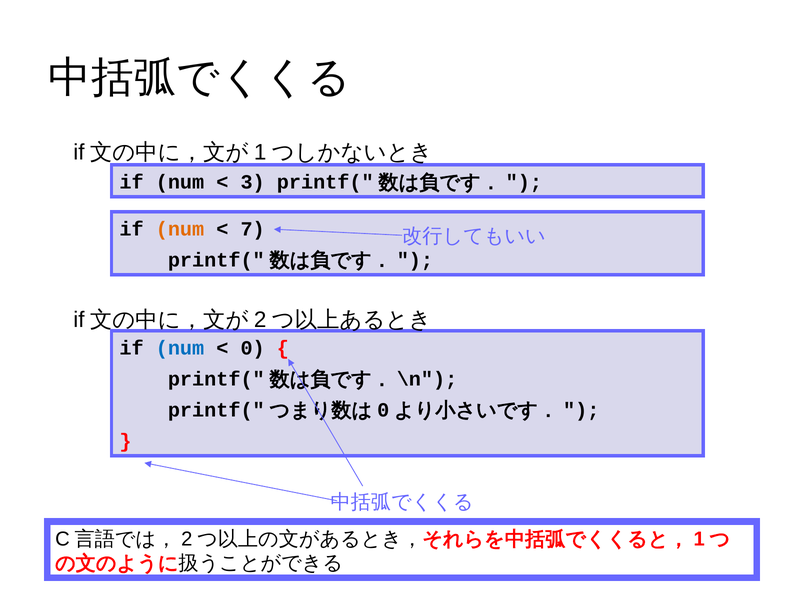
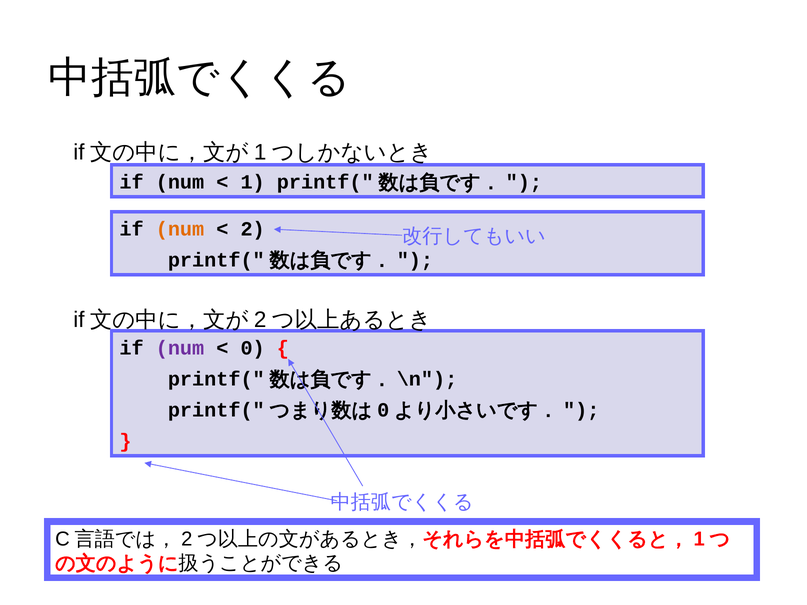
3: 3 -> 1 (253, 182)
7: 7 -> 2 (253, 229)
num colour: blue -> purple (180, 348)
